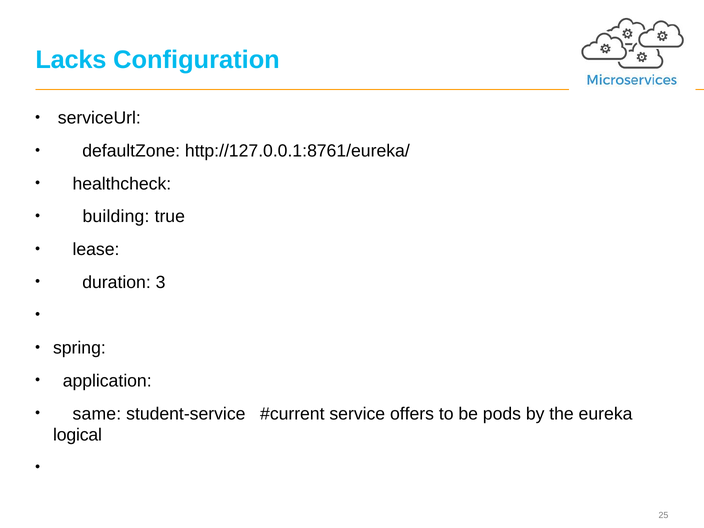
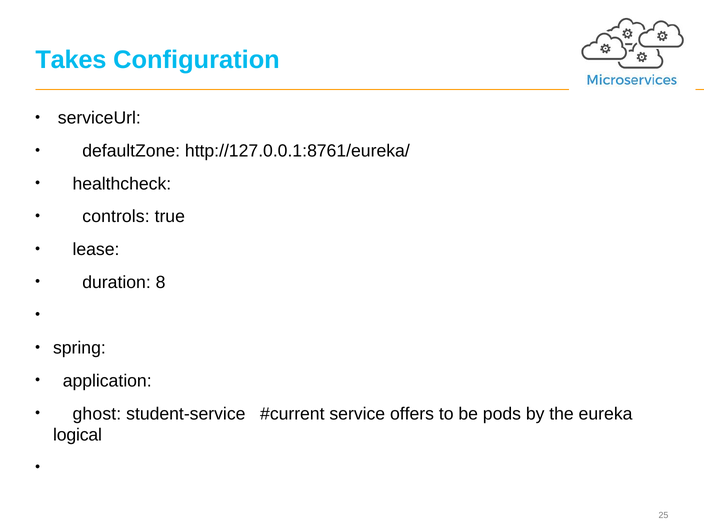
Lacks: Lacks -> Takes (71, 60)
building: building -> controls (116, 217)
3: 3 -> 8 (161, 282)
same: same -> ghost (97, 414)
